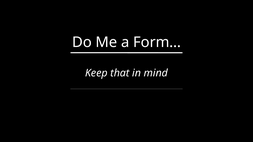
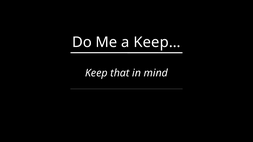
Form…: Form… -> Keep… (157, 42)
